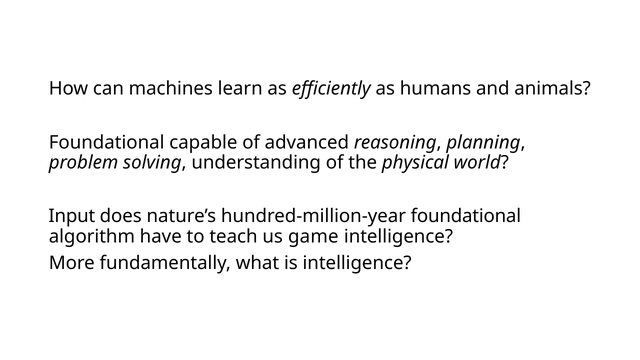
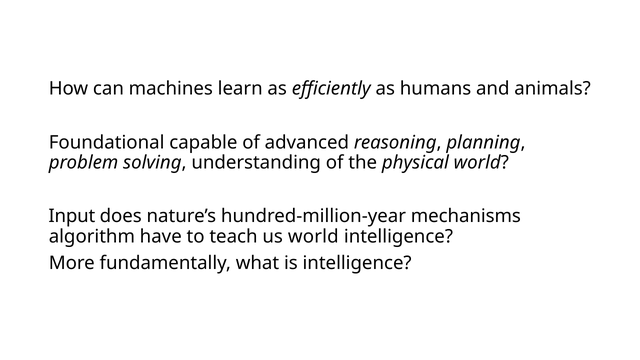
hundred-million-year foundational: foundational -> mechanisms (466, 216)
us game: game -> world (313, 236)
